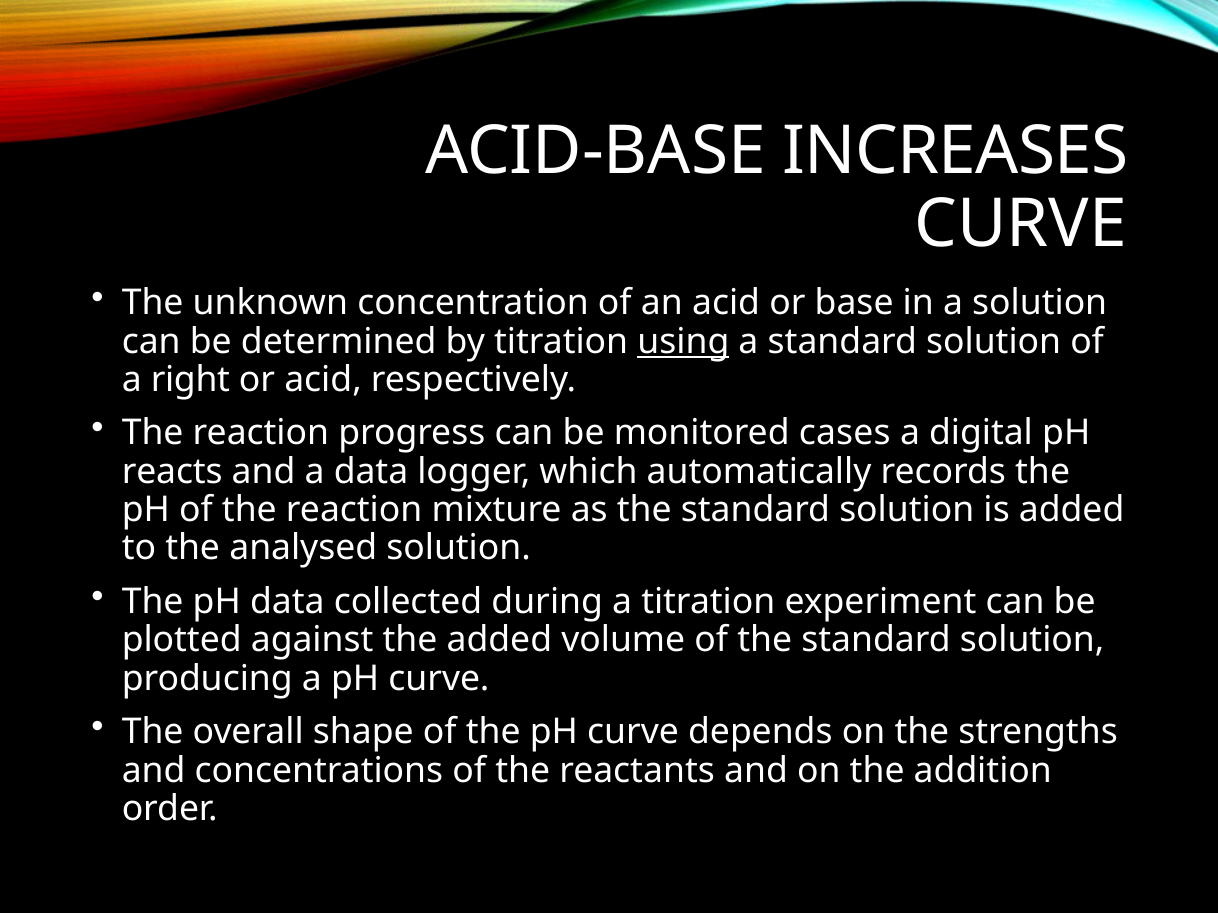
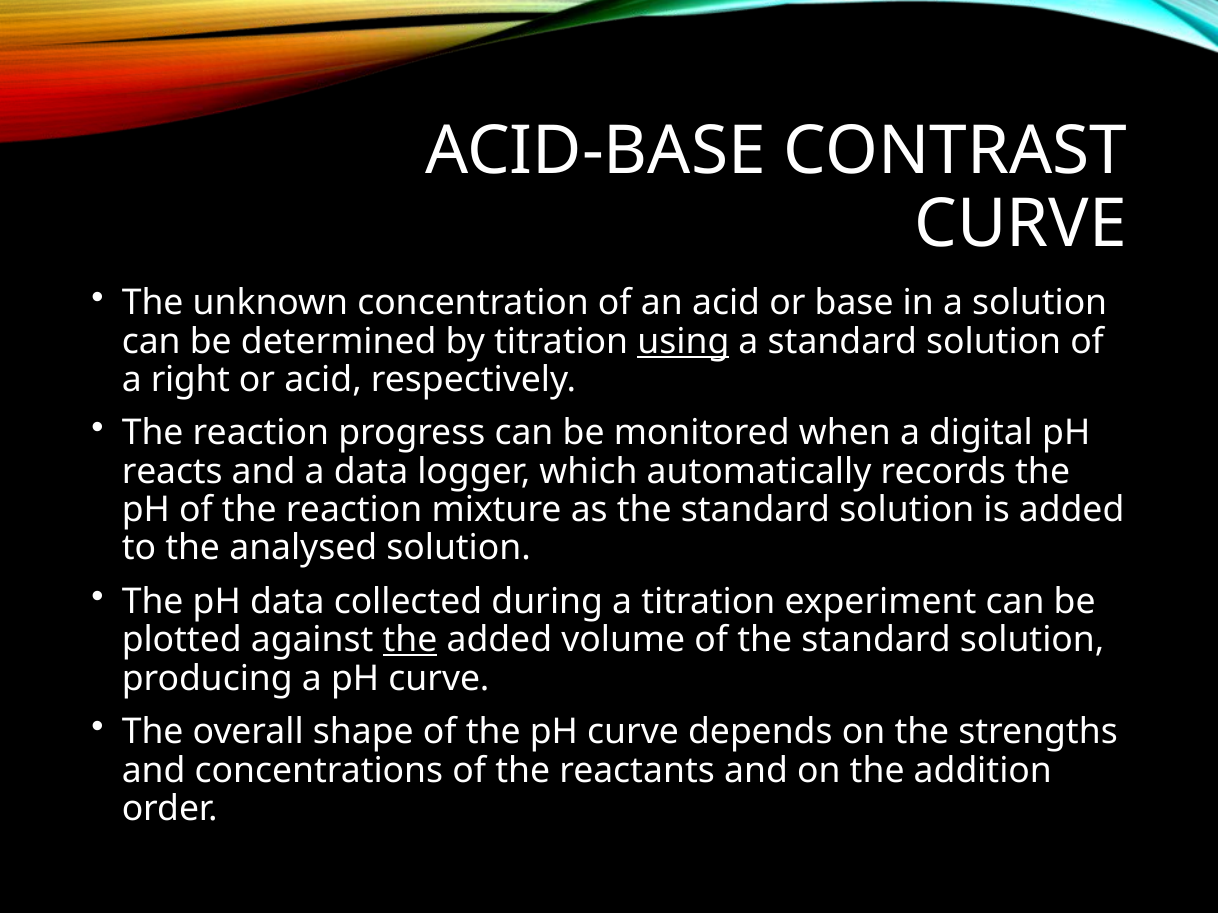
INCREASES: INCREASES -> CONTRAST (955, 151)
cases: cases -> when (845, 433)
the underline: none -> present (410, 640)
